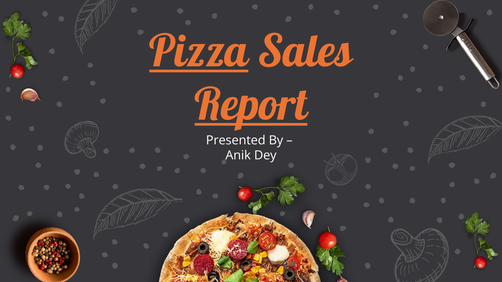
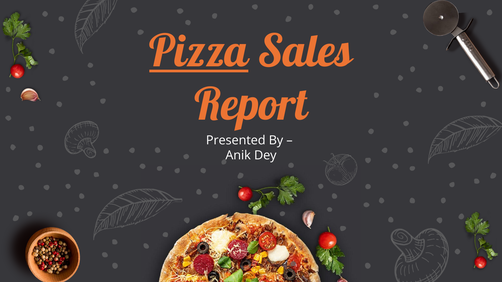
Report underline: present -> none (251, 105)
